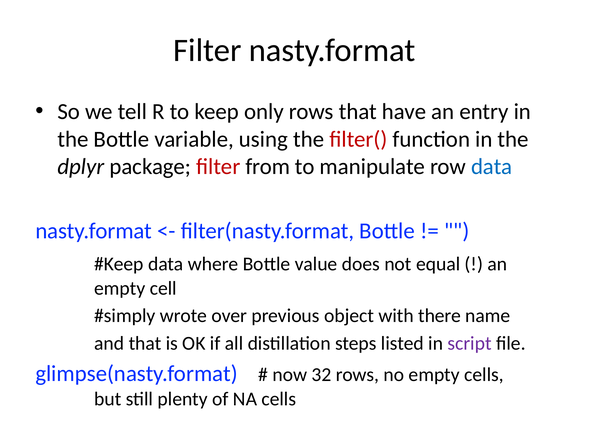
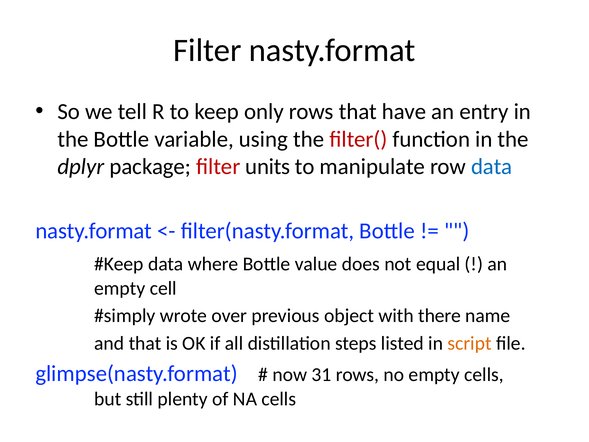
from: from -> units (268, 167)
script colour: purple -> orange (470, 343)
32: 32 -> 31 (321, 375)
